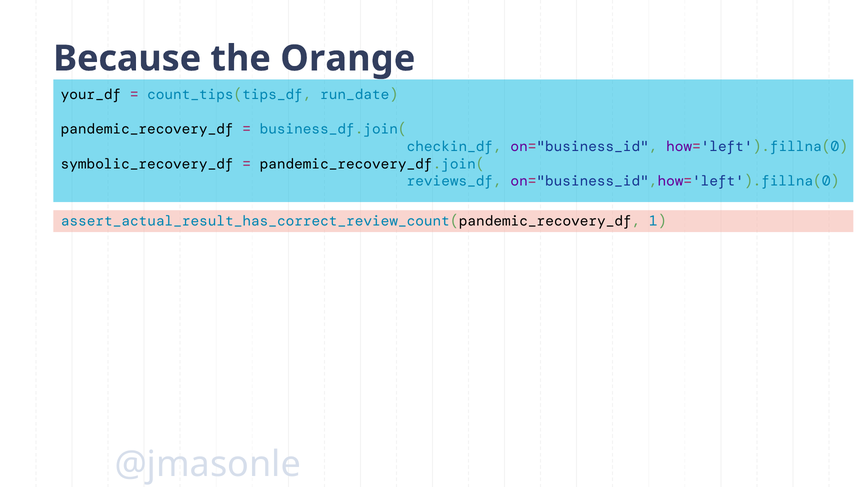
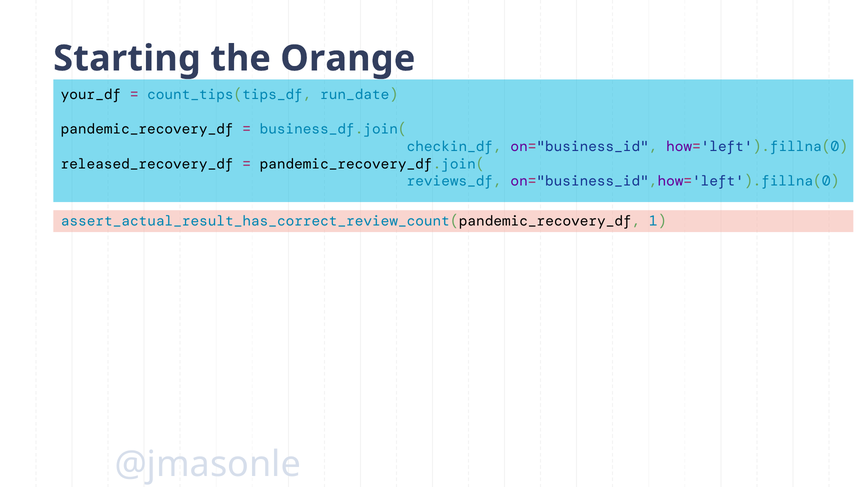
Because: Because -> Starting (127, 58)
symbolic_recovery_df: symbolic_recovery_df -> released_recovery_df (147, 164)
